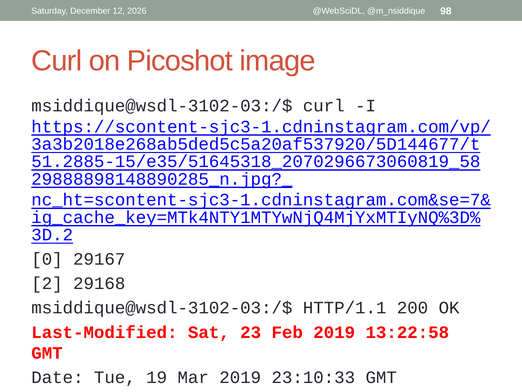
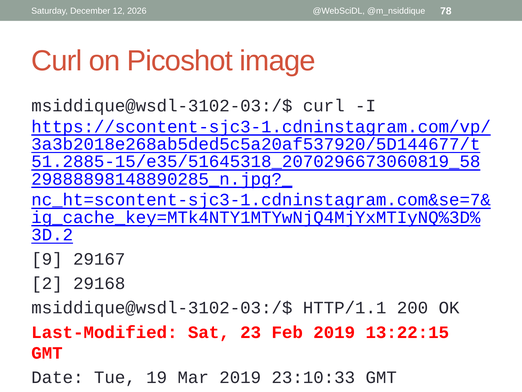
98: 98 -> 78 (446, 11)
0: 0 -> 9 (47, 259)
13:22:58: 13:22:58 -> 13:22:15 (407, 332)
